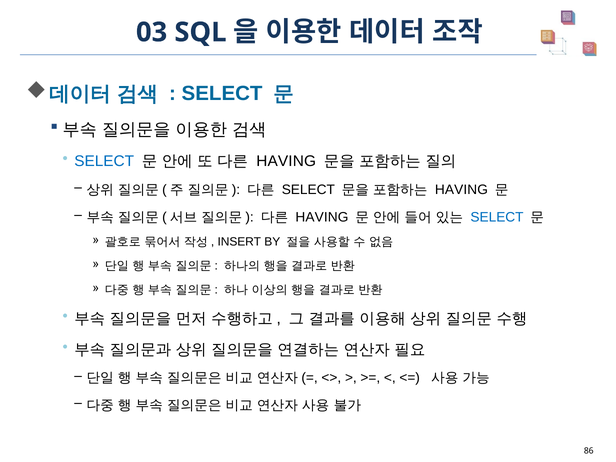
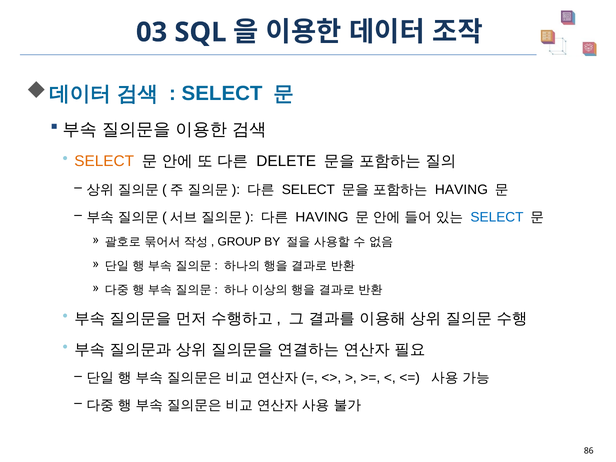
SELECT colour: blue -> orange (104, 161)
HAVING: HAVING -> DELETE (286, 161)
INSERT: INSERT -> GROUP (239, 242)
